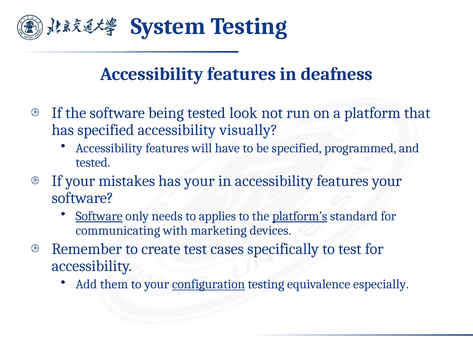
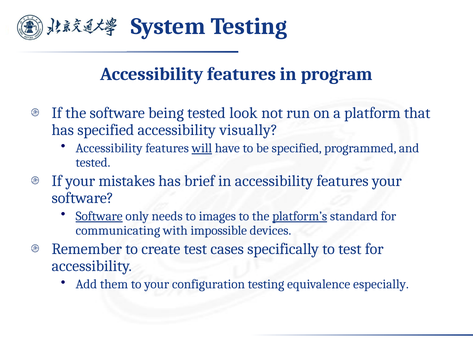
deafness: deafness -> program (337, 74)
will underline: none -> present (202, 149)
has your: your -> brief (199, 181)
applies: applies -> images (217, 217)
marketing: marketing -> impossible (219, 231)
configuration underline: present -> none (208, 285)
